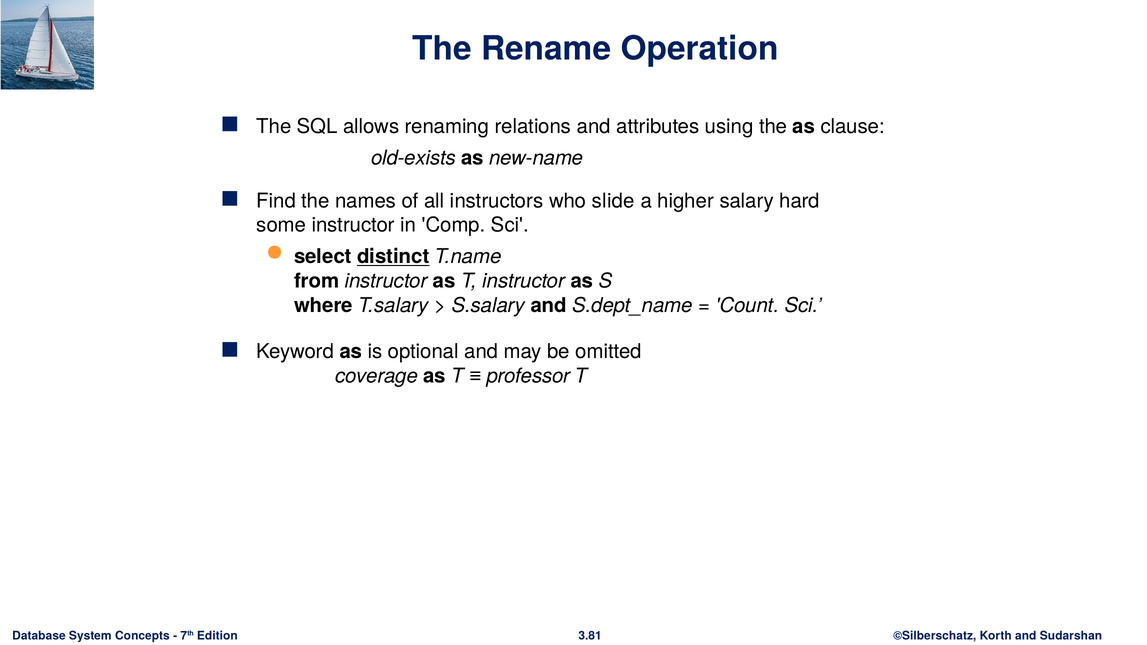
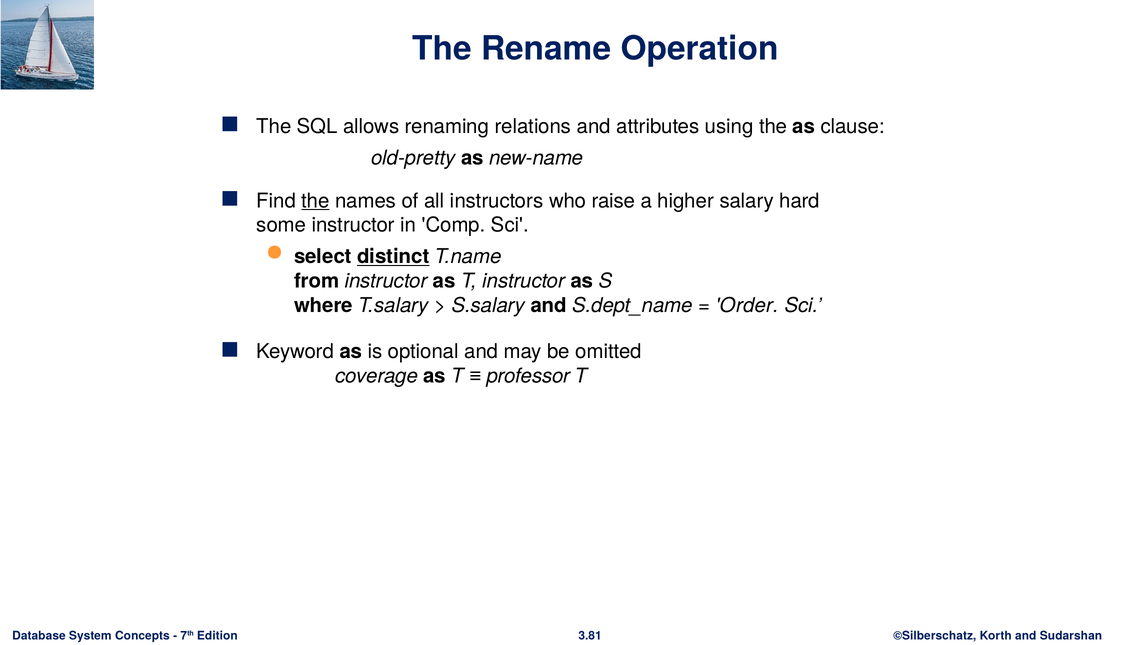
old-exists: old-exists -> old-pretty (413, 158)
the underline: none -> present (316, 201)
slide: slide -> raise (613, 201)
Count: Count -> Order (747, 306)
